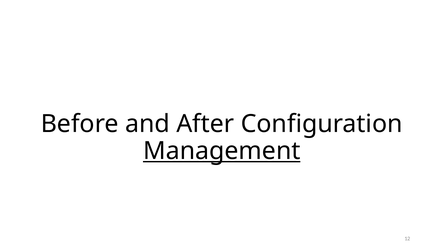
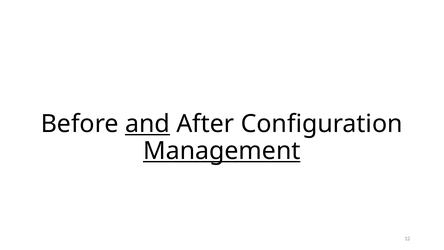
and underline: none -> present (147, 124)
